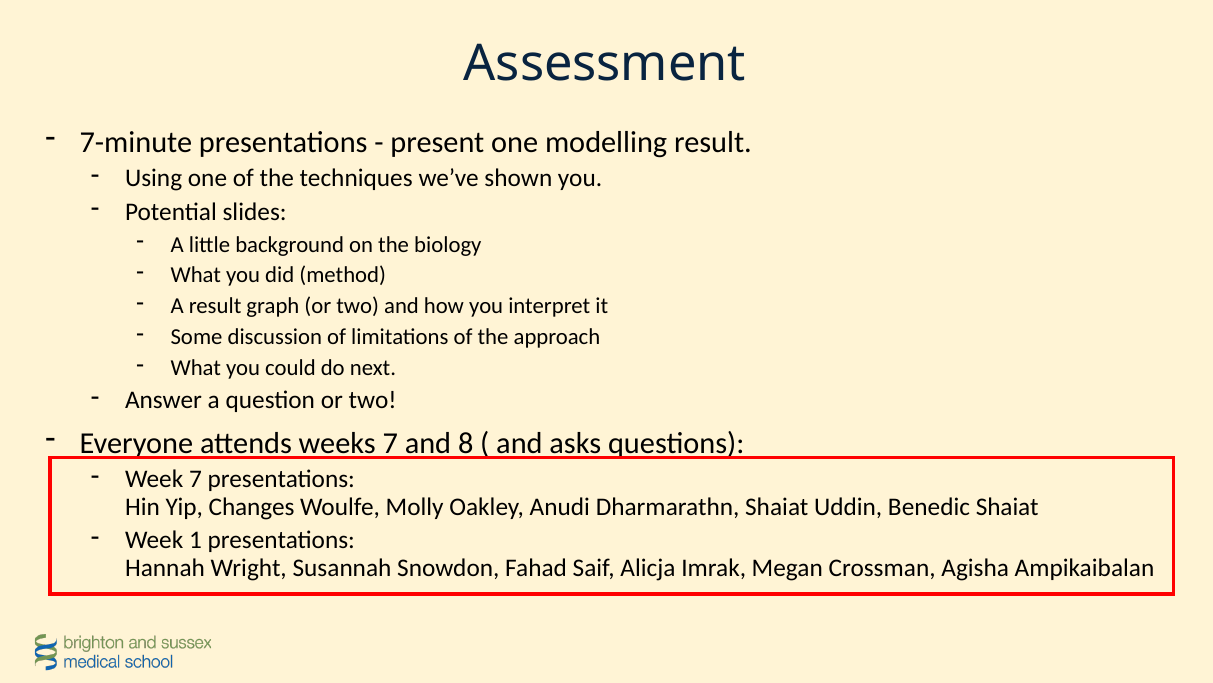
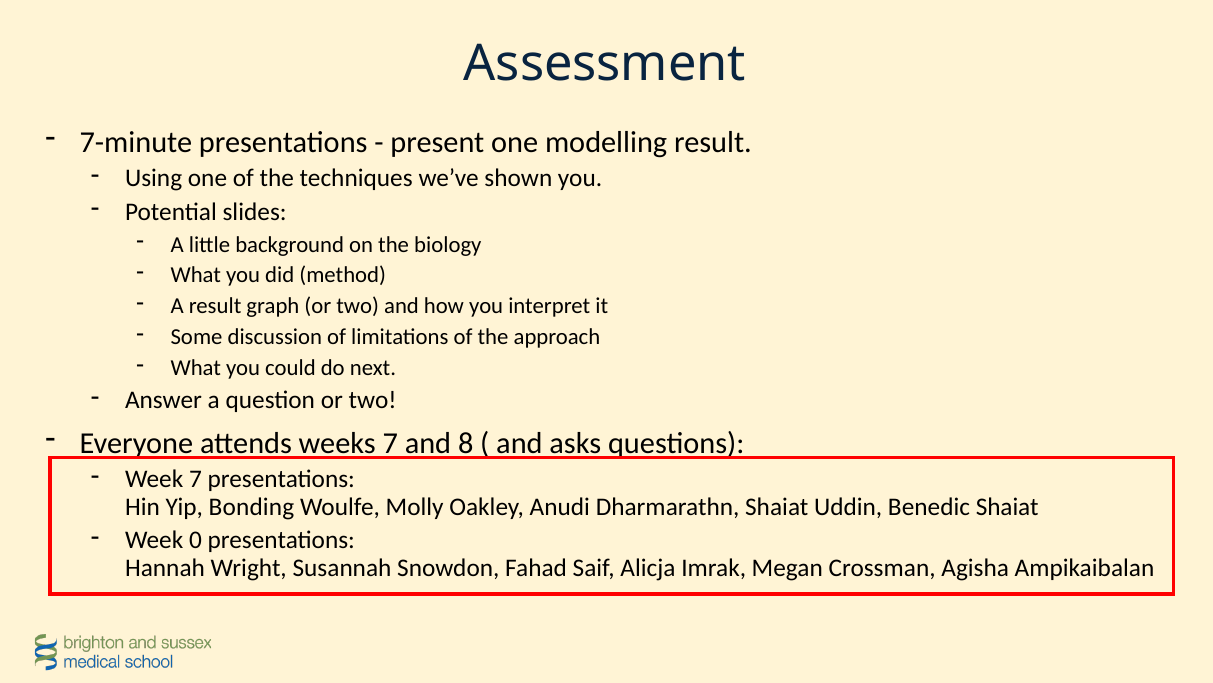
Changes: Changes -> Bonding (251, 506)
1: 1 -> 0 (195, 540)
